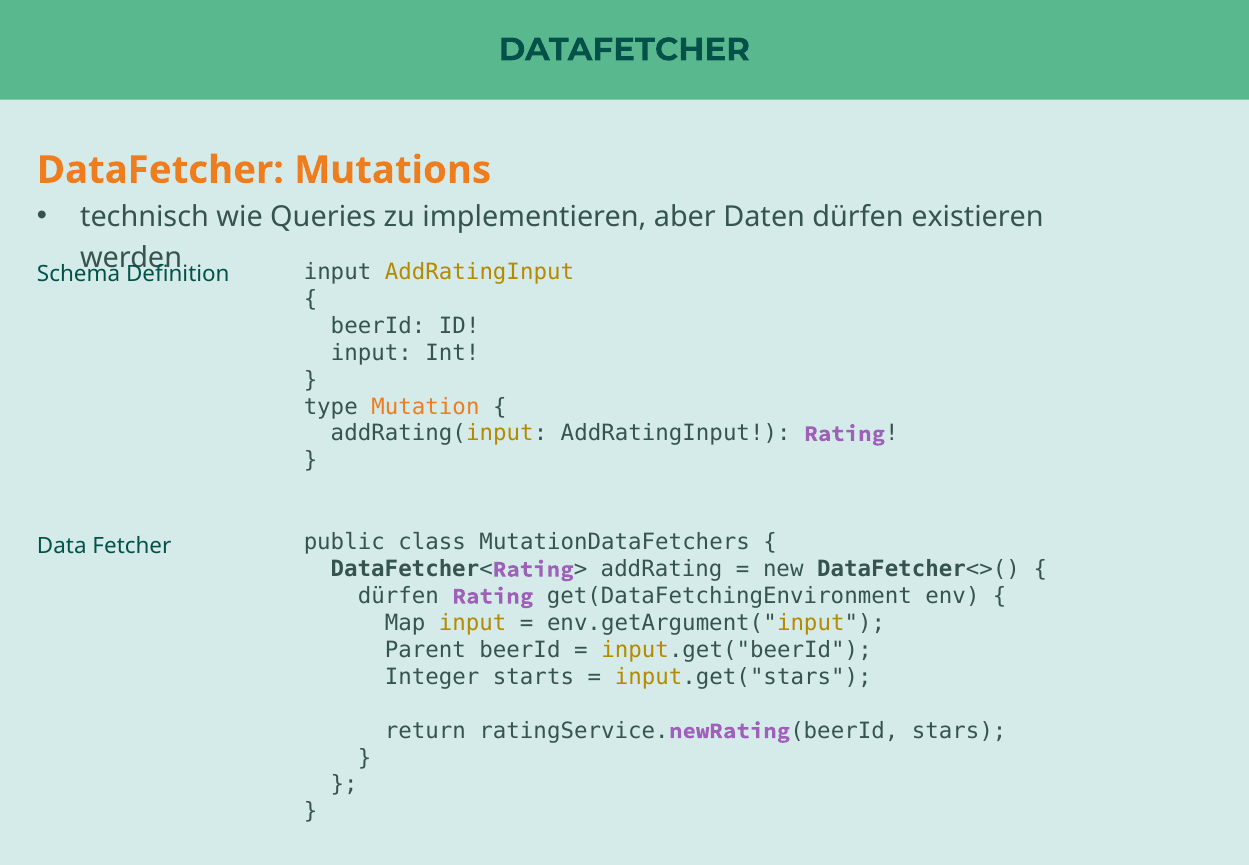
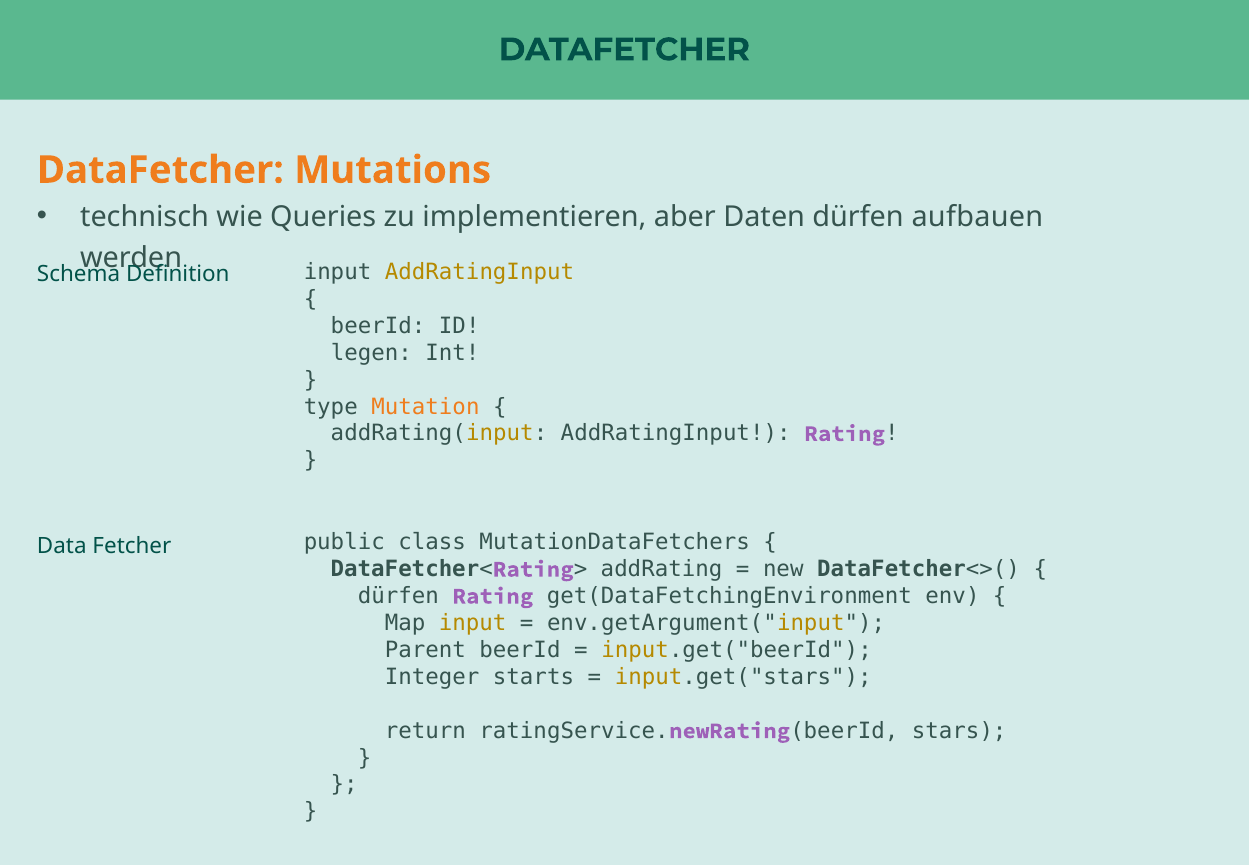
existieren: existieren -> aufbauen (977, 217)
input: input -> legen (371, 353)
